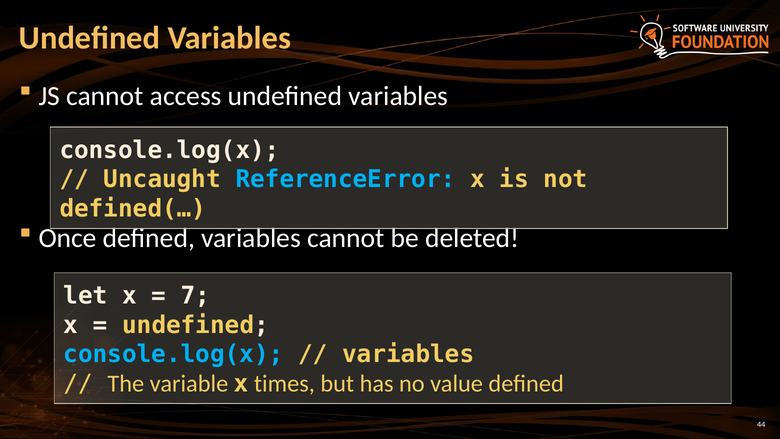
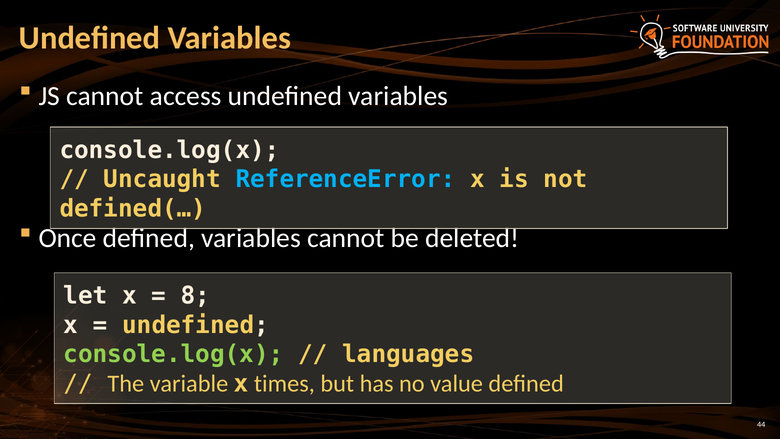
7: 7 -> 8 (195, 296)
console.log(x colour: light blue -> light green (173, 354)
variables: variables -> languages (408, 354)
